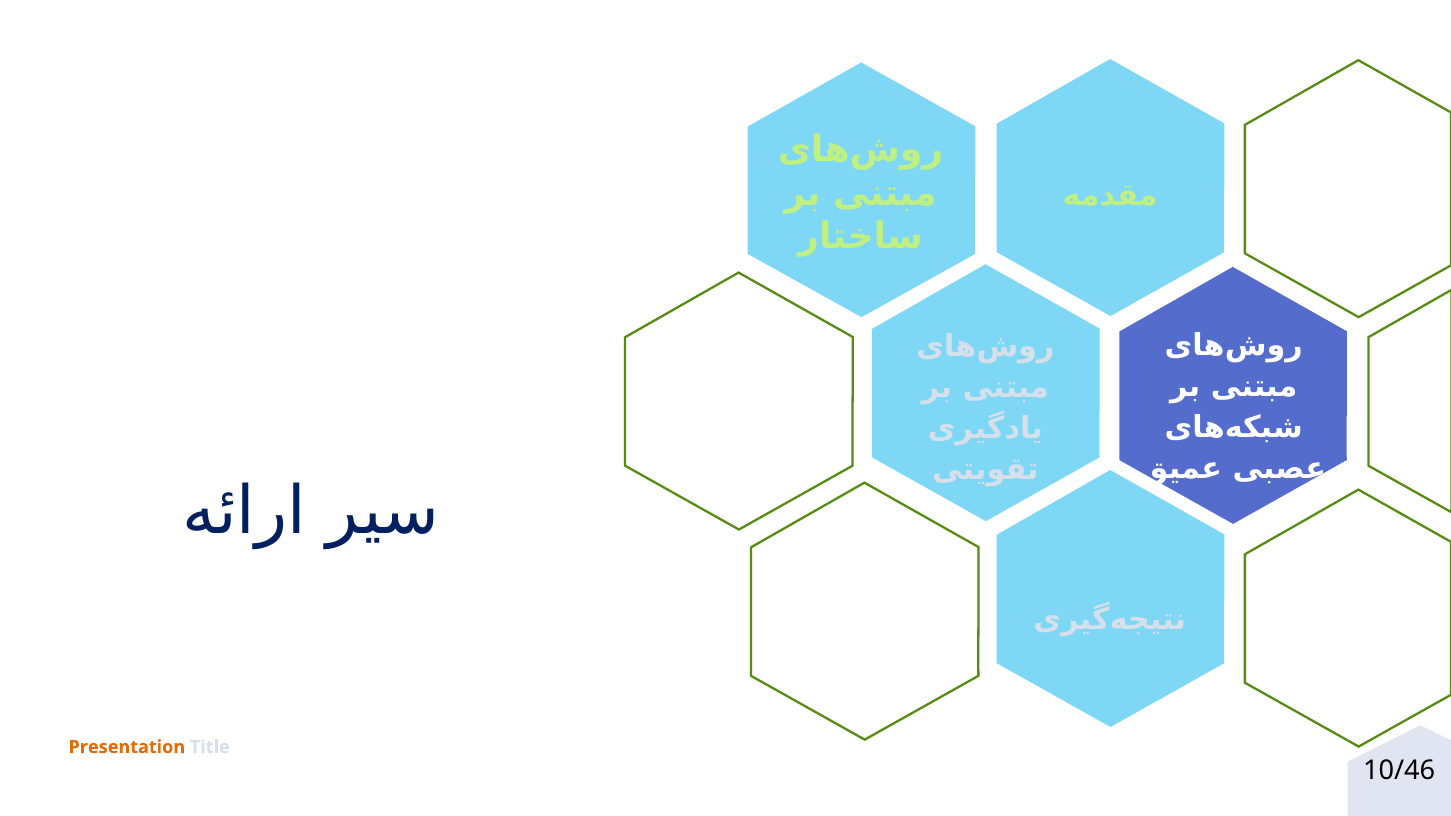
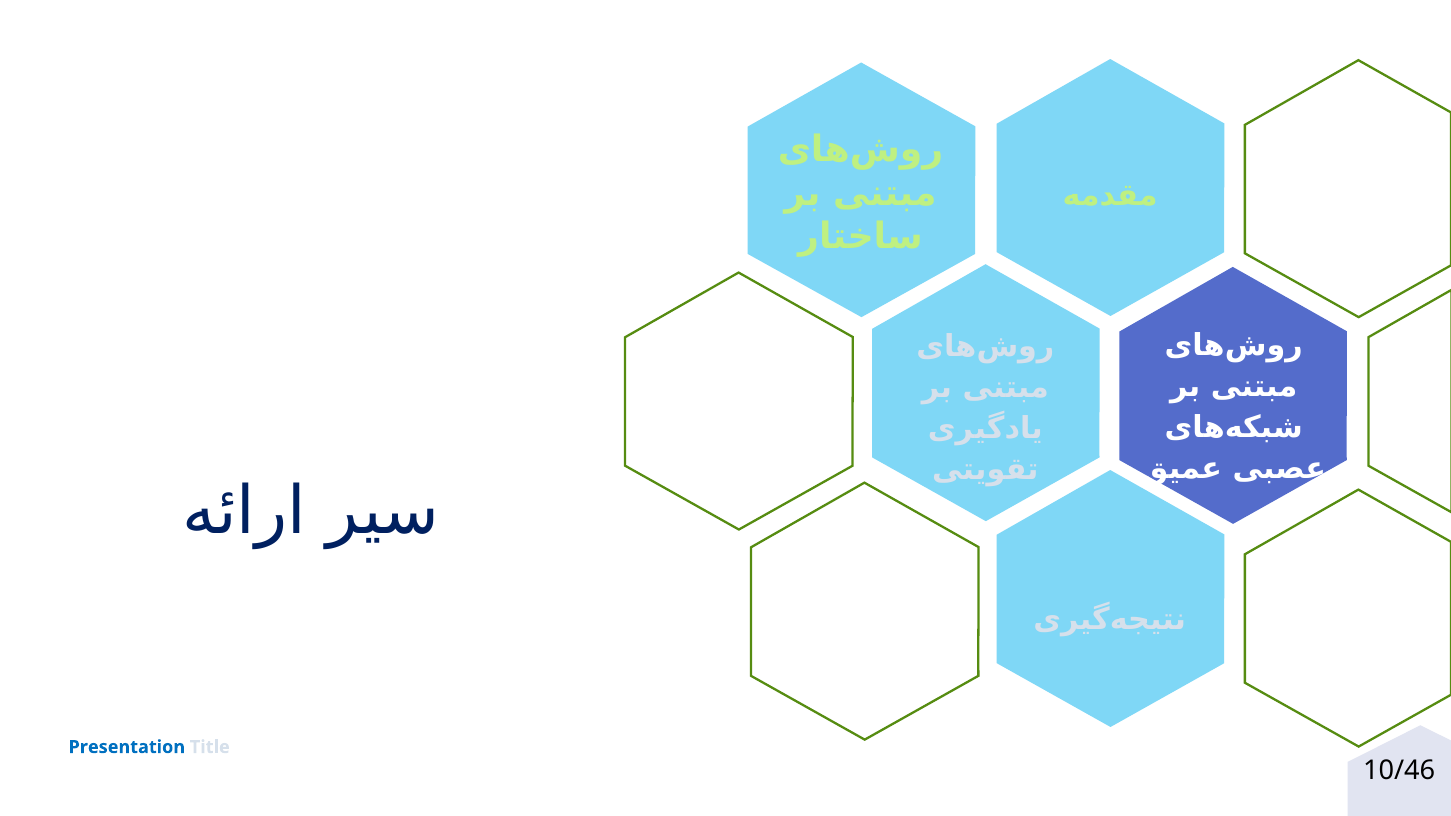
Presentation colour: orange -> blue (127, 747)
